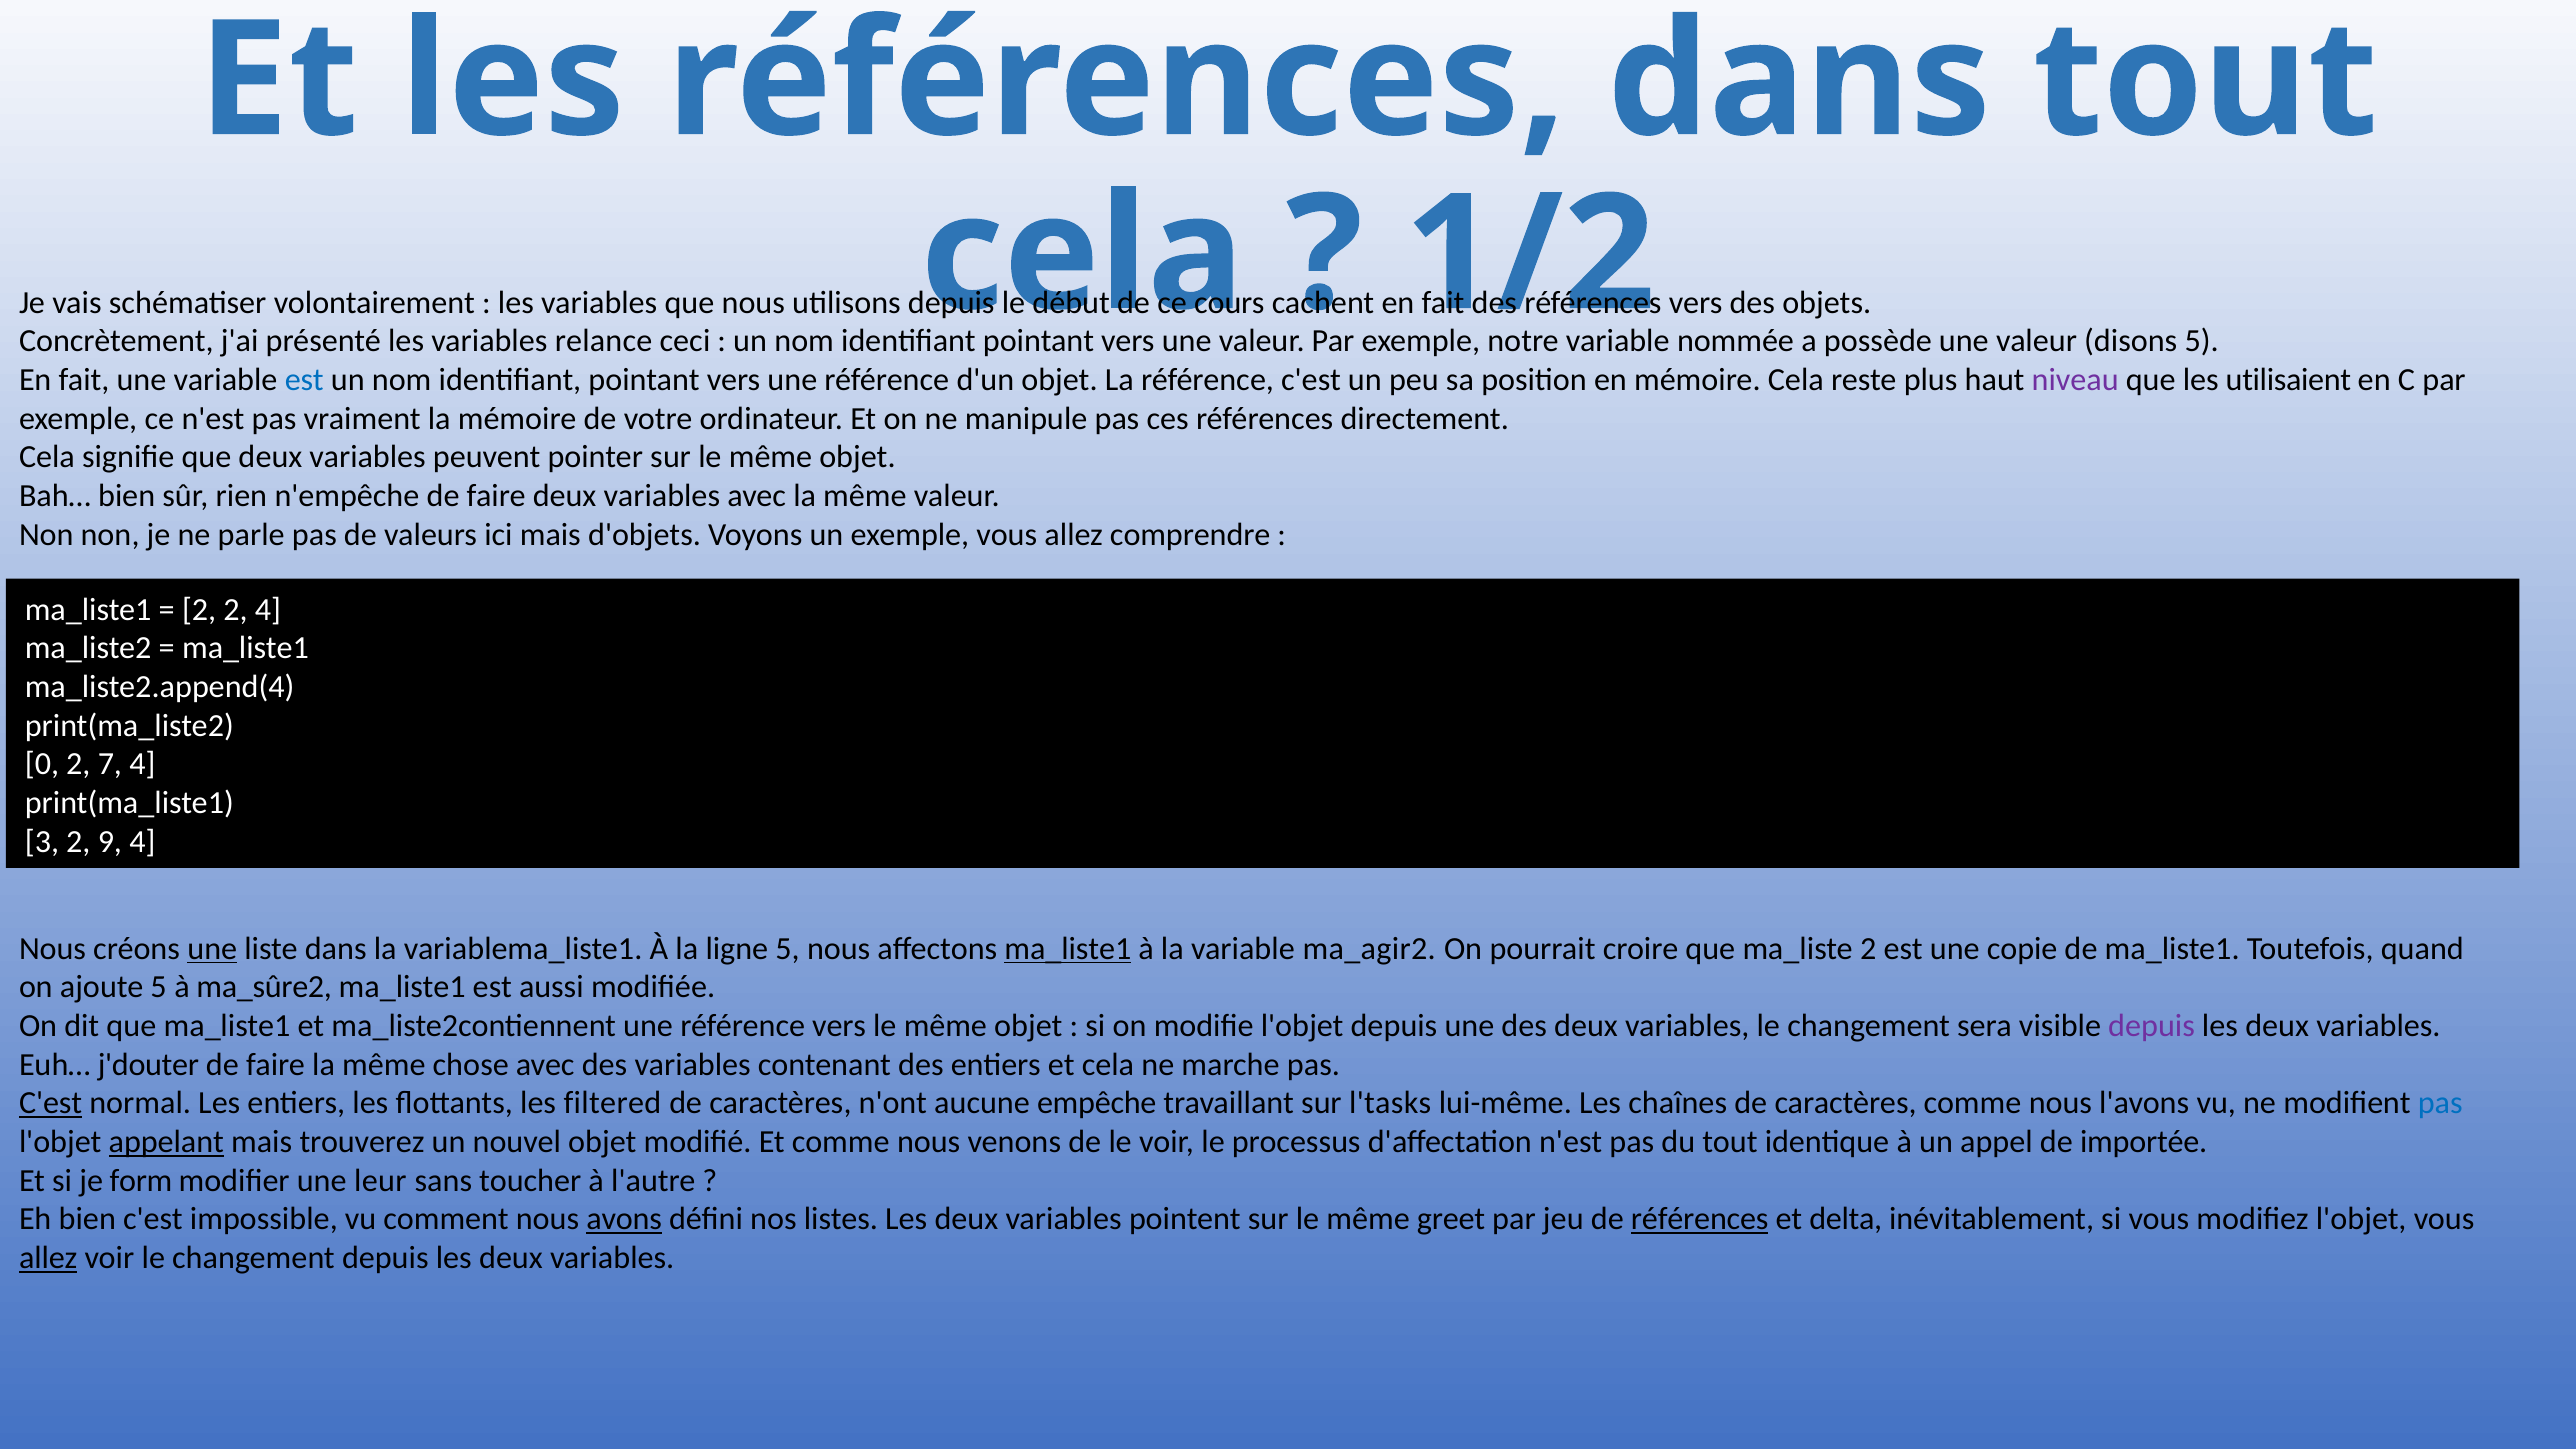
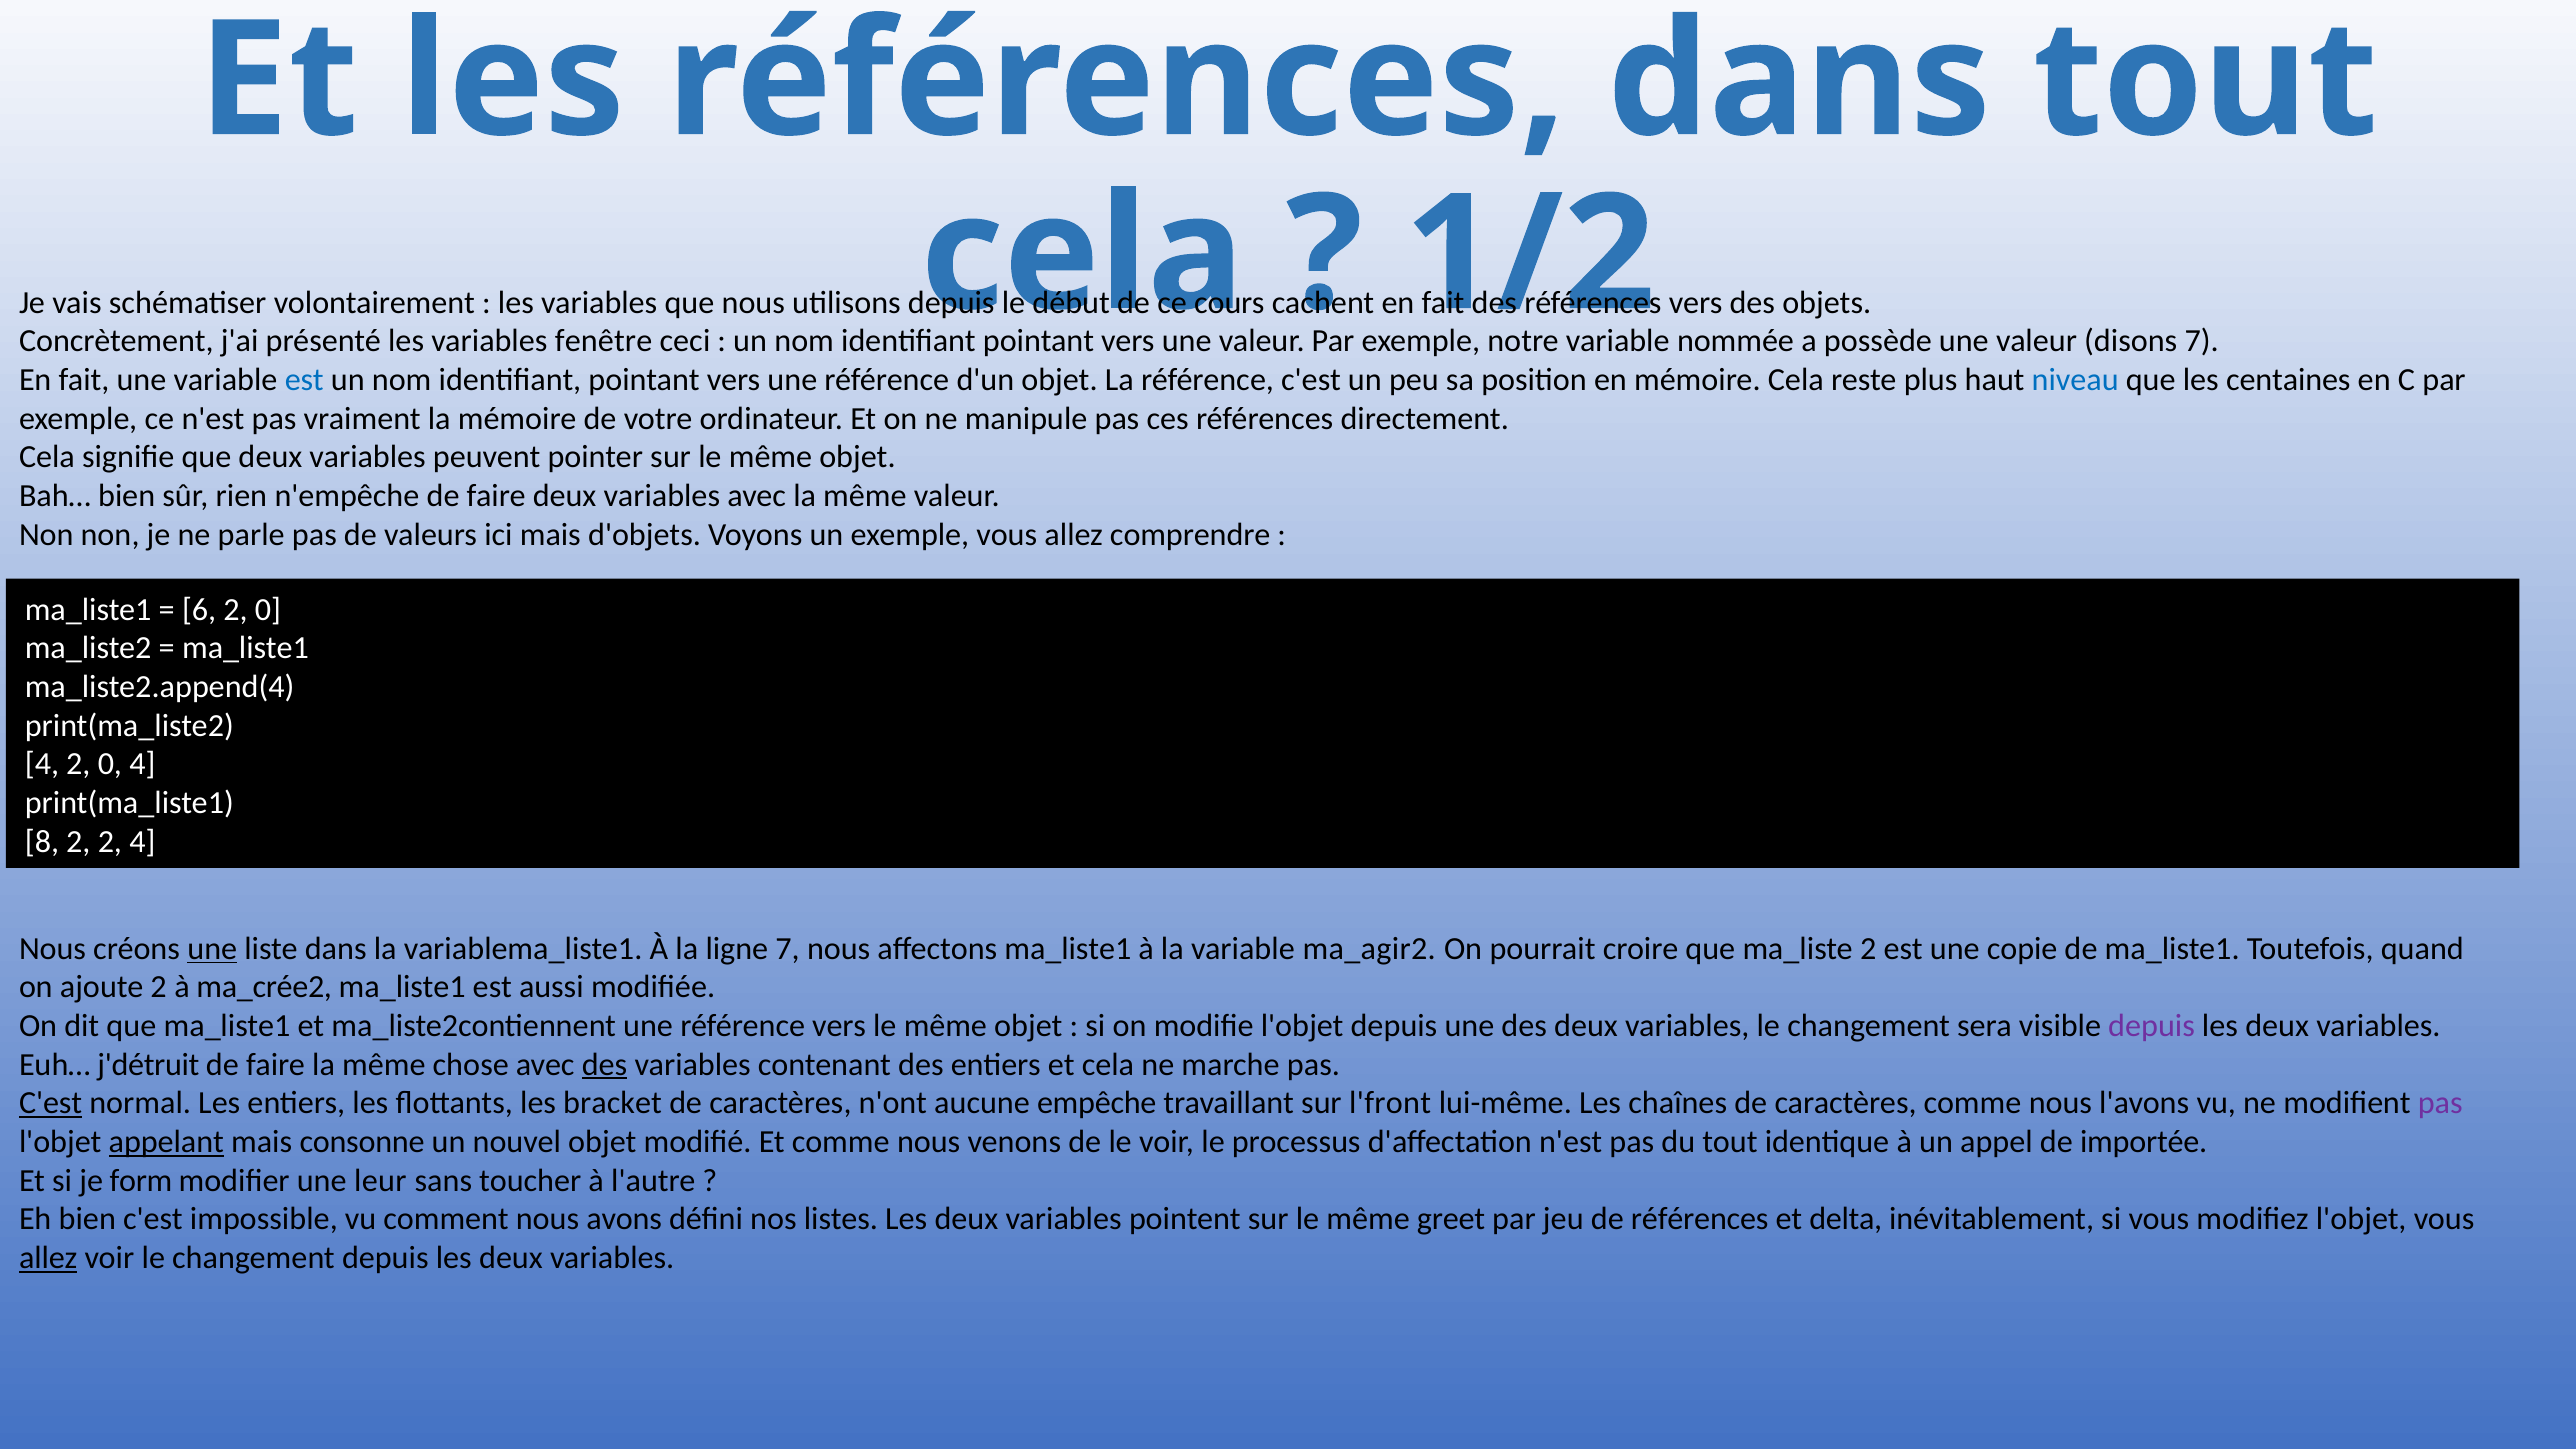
relance: relance -> fenêtre (604, 341)
disons 5: 5 -> 7 (2202, 341)
niveau colour: purple -> blue (2075, 380)
utilisaient: utilisaient -> centaines (2288, 380)
2: 2 -> 6 (199, 610)
4: 4 -> 0 (268, 610)
0: 0 -> 4 (42, 764)
7: 7 -> 0 (110, 764)
3: 3 -> 8 (42, 841)
2 9: 9 -> 2 (110, 841)
ligne 5: 5 -> 7 (788, 949)
ma_liste1 underline: present -> none (1068, 949)
ajoute 5: 5 -> 2 (159, 987)
ma_sûre2: ma_sûre2 -> ma_crée2 (264, 987)
j'douter: j'douter -> j'détruit (148, 1065)
des underline: none -> present (605, 1065)
filtered: filtered -> bracket (613, 1103)
l'tasks: l'tasks -> l'front (1390, 1103)
pas colour: blue -> purple (2440, 1103)
trouverez: trouverez -> consonne (362, 1142)
avons underline: present -> none (624, 1219)
références underline: present -> none (1700, 1219)
